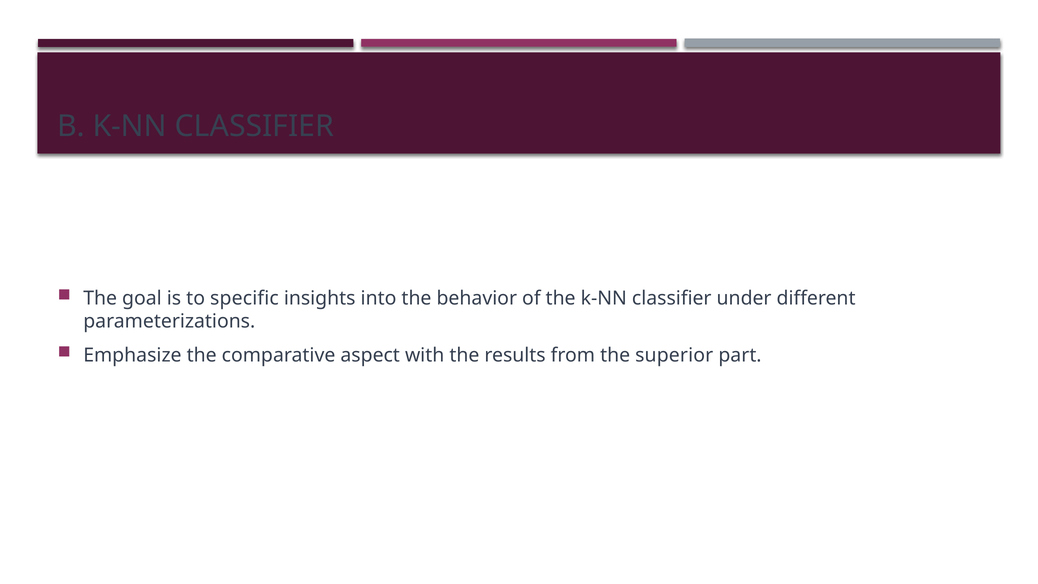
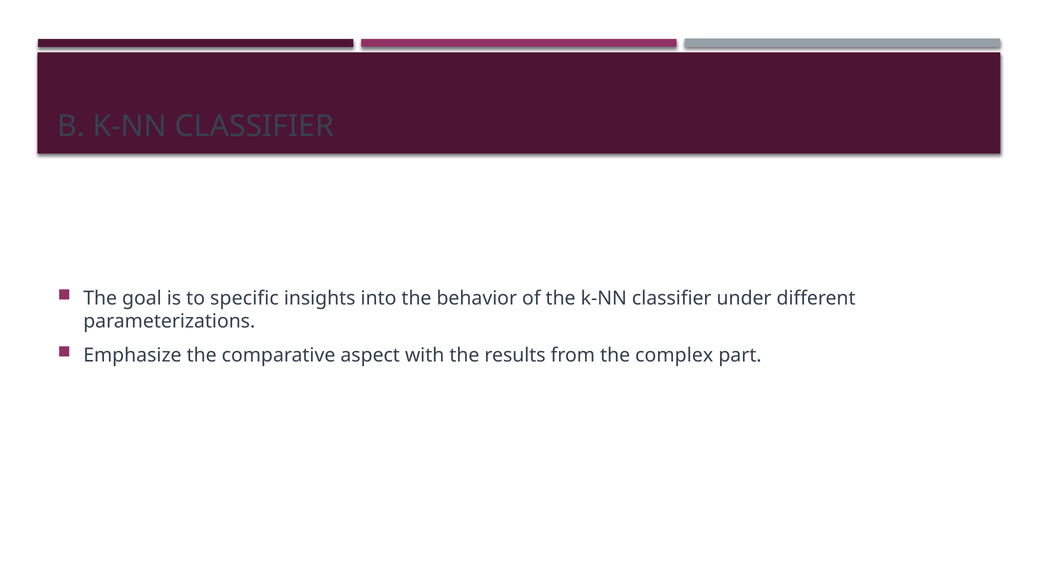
superior: superior -> complex (674, 355)
